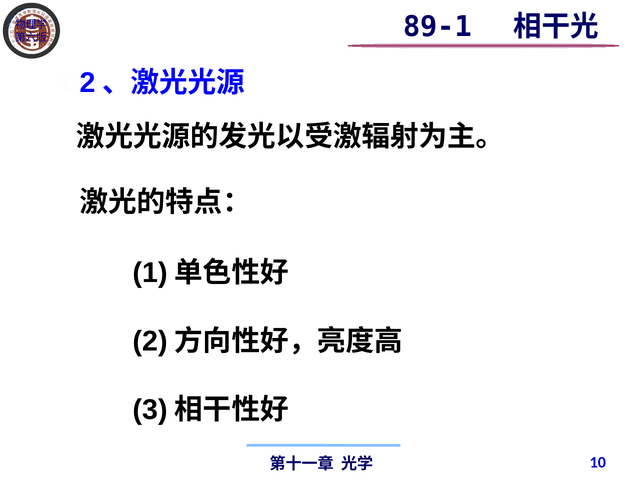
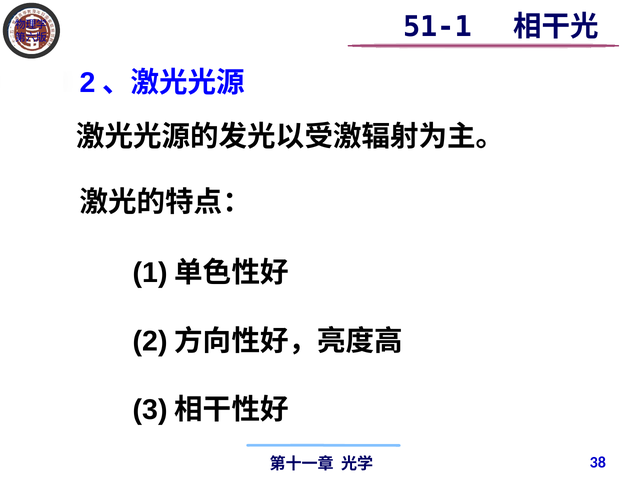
89-1: 89-1 -> 51-1 (437, 27)
10: 10 -> 38 (598, 462)
